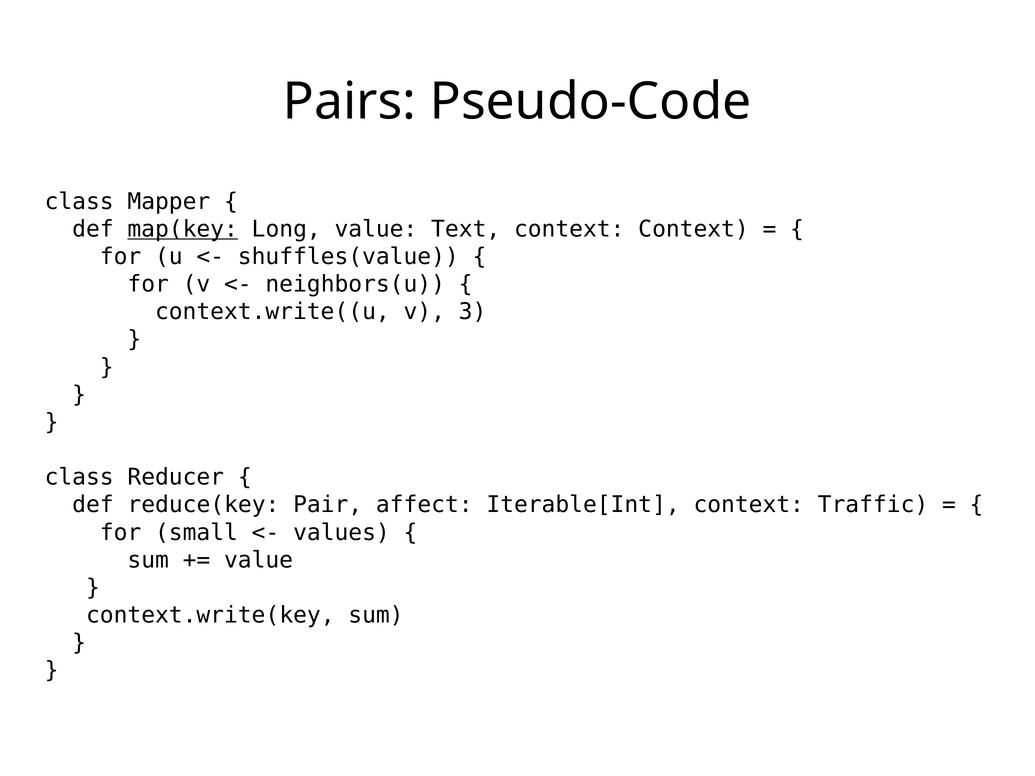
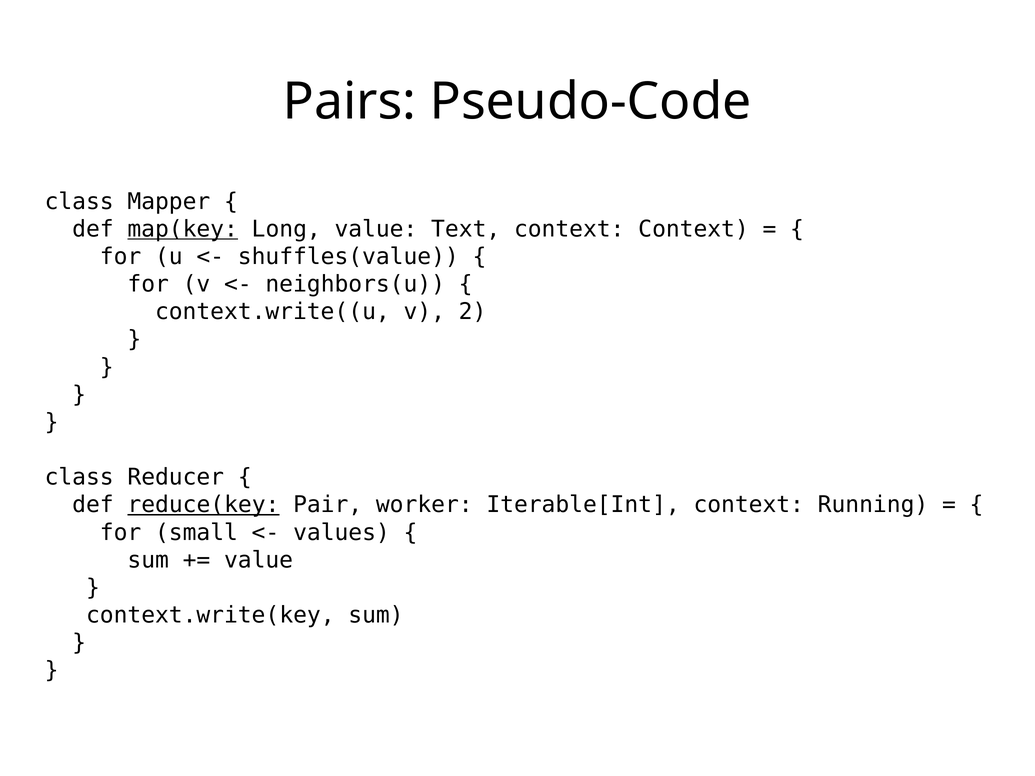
3: 3 -> 2 (473, 312)
reduce(key underline: none -> present (203, 505)
affect: affect -> worker (424, 505)
Traffic: Traffic -> Running (873, 505)
